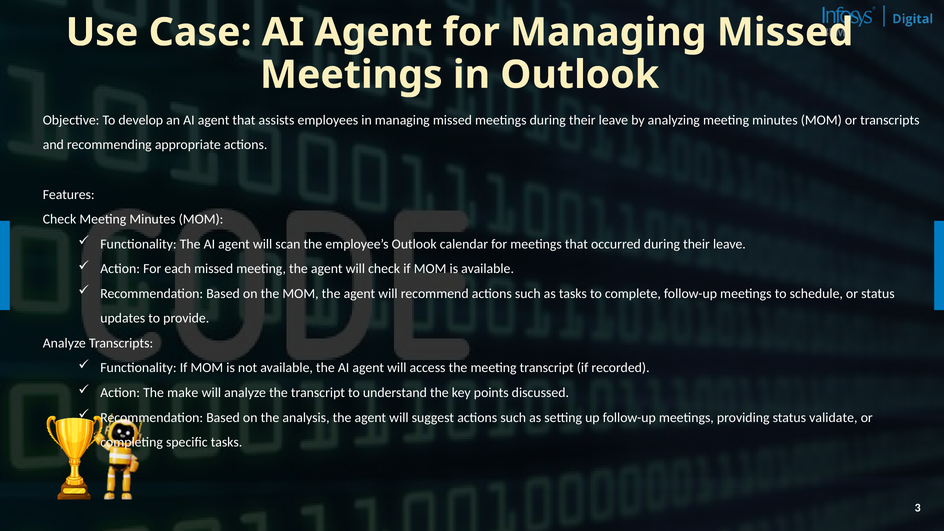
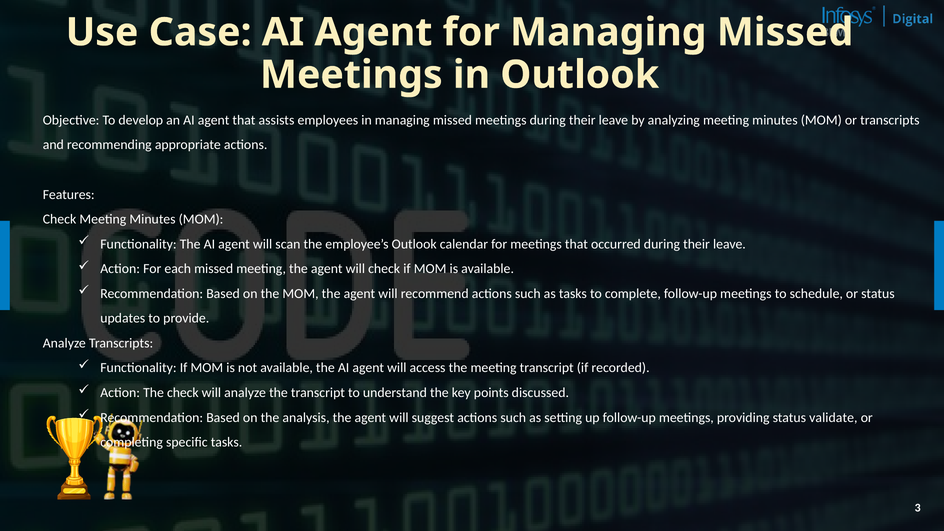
The make: make -> check (183, 393)
